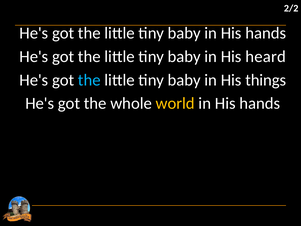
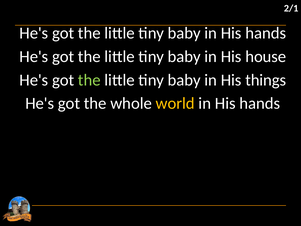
2/2: 2/2 -> 2/1 (291, 8)
heard: heard -> house (266, 57)
the colour: light blue -> light green (89, 80)
